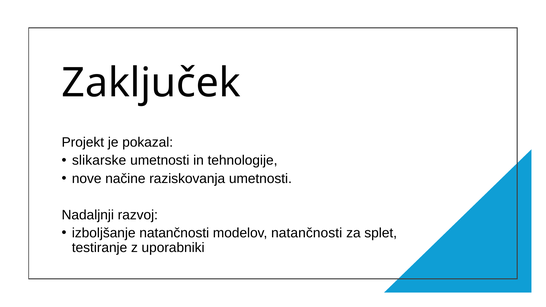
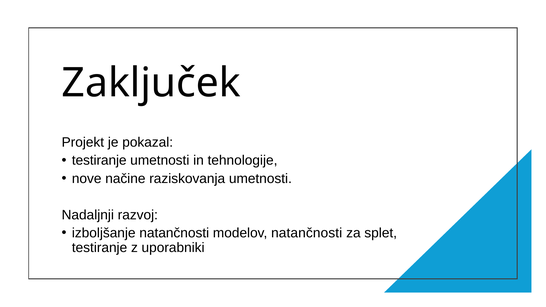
slikarske: slikarske -> testiranje (99, 160)
